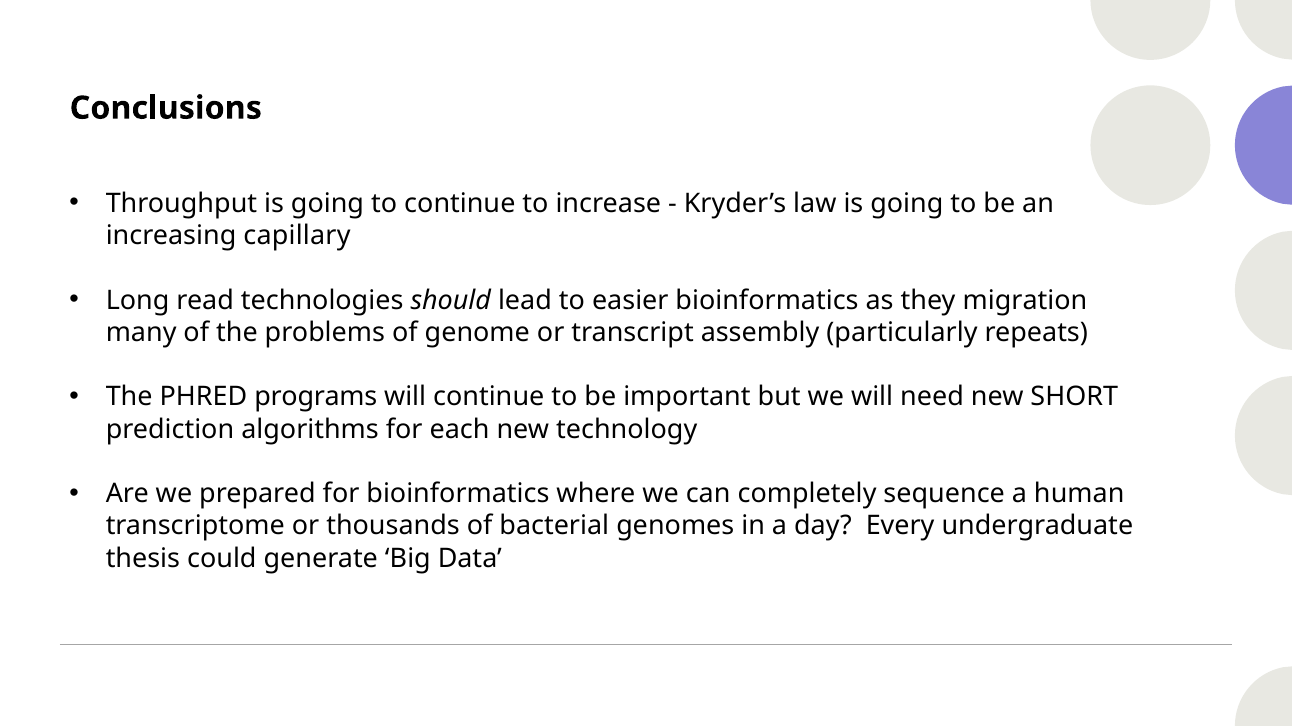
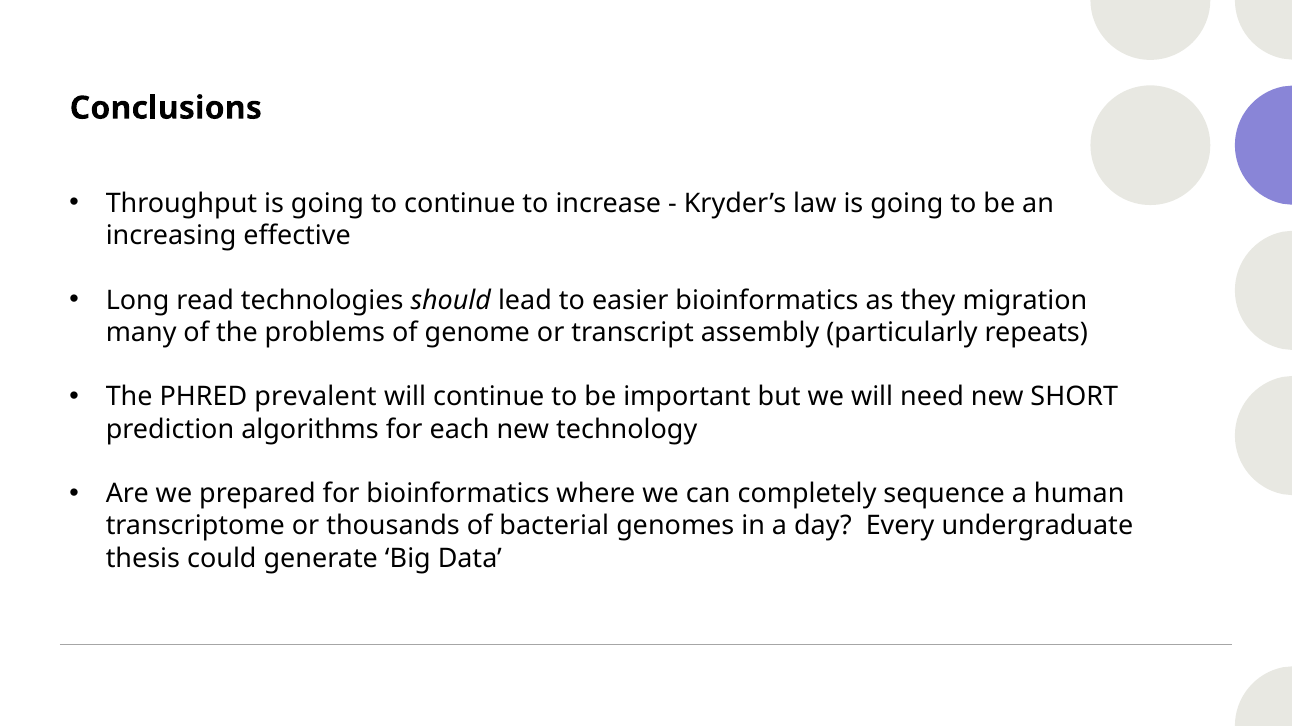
capillary: capillary -> effective (297, 236)
programs: programs -> prevalent (316, 397)
